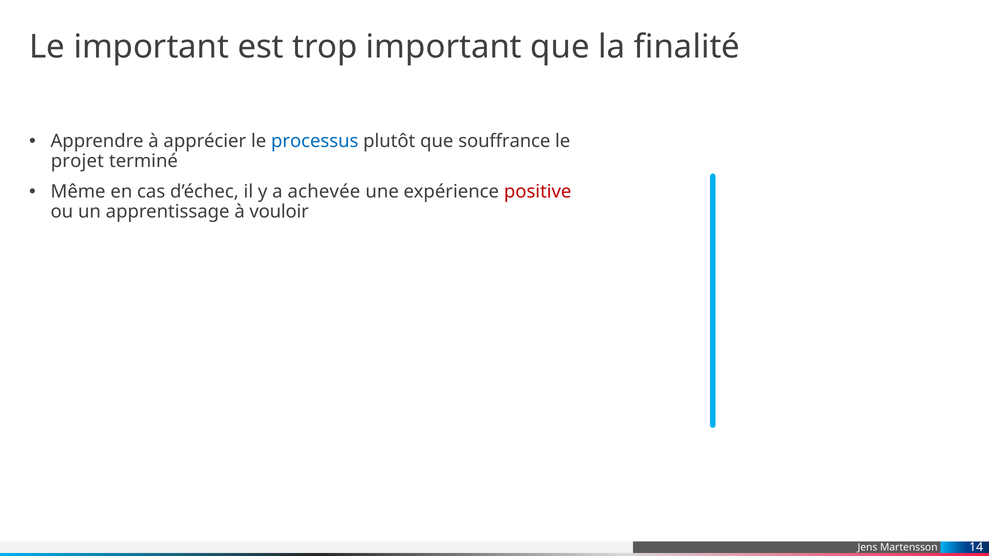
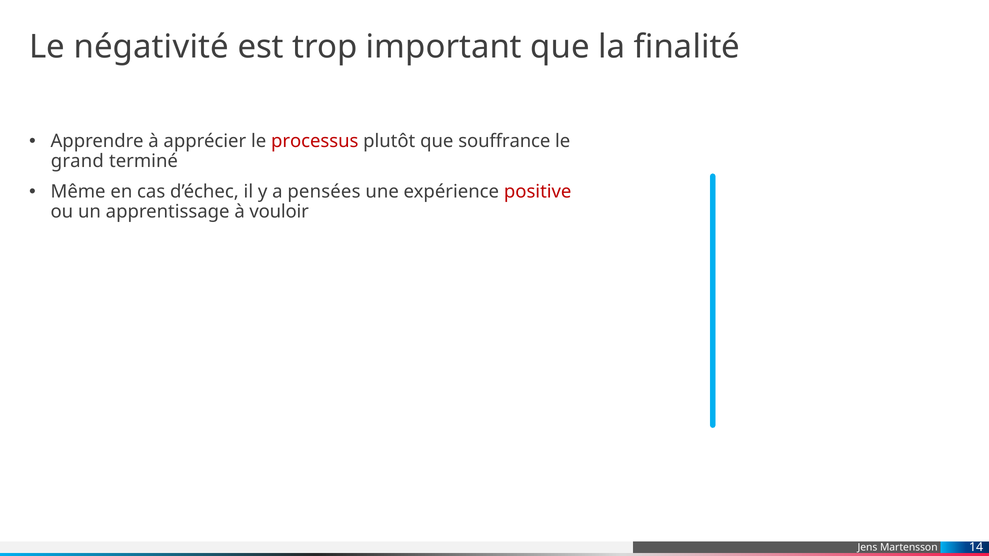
Le important: important -> négativité (151, 47)
processus colour: blue -> red (315, 141)
projet: projet -> grand (77, 161)
achevée: achevée -> pensées (324, 192)
